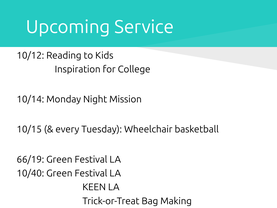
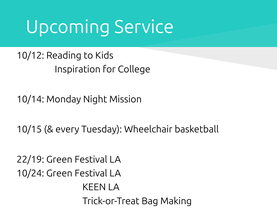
66/19: 66/19 -> 22/19 (30, 159)
10/40: 10/40 -> 10/24 (30, 173)
